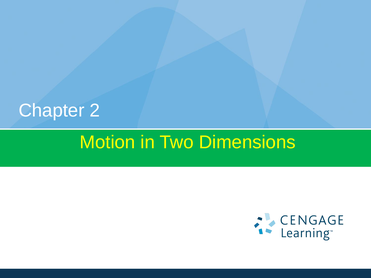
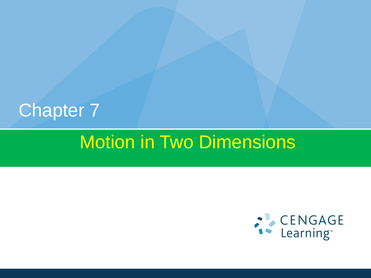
2: 2 -> 7 (95, 111)
